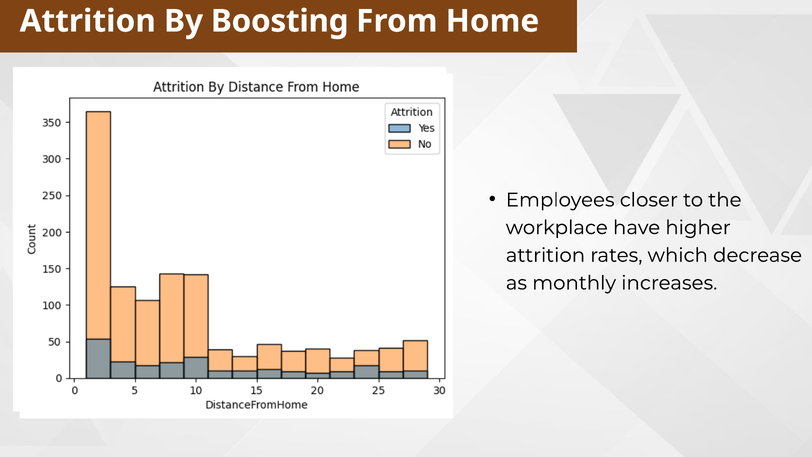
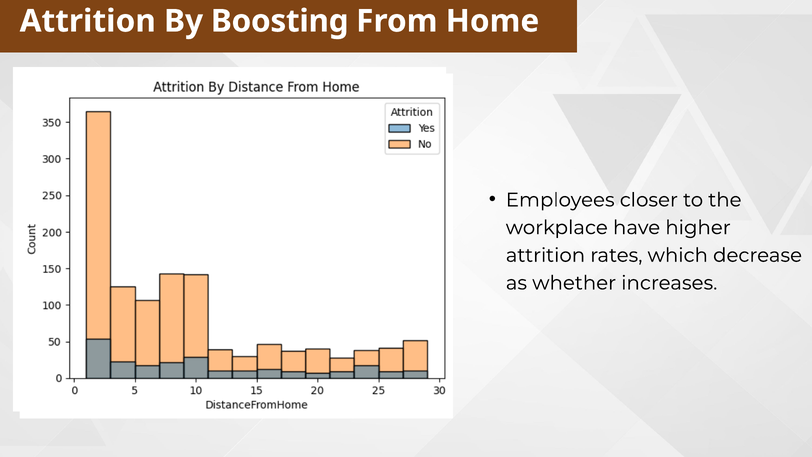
monthly: monthly -> whether (574, 283)
